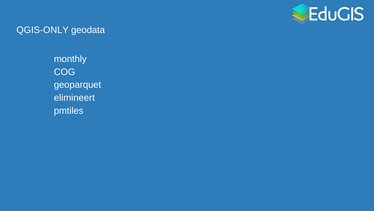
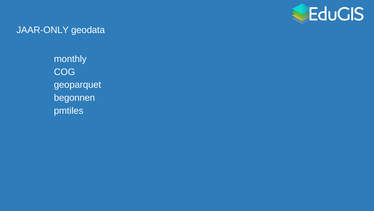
QGIS-ONLY: QGIS-ONLY -> JAAR-ONLY (43, 30)
elimineert: elimineert -> begonnen (74, 98)
